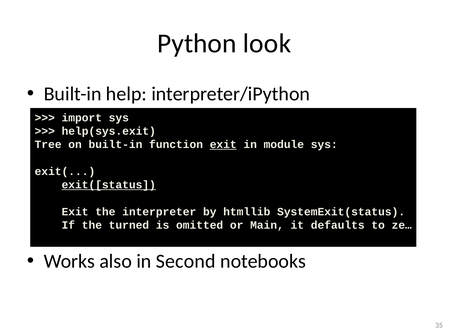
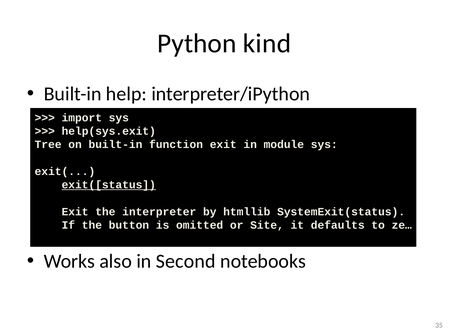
look: look -> kind (267, 43)
exit underline: present -> none (223, 145)
turned: turned -> button (129, 226)
Main: Main -> Site (267, 226)
